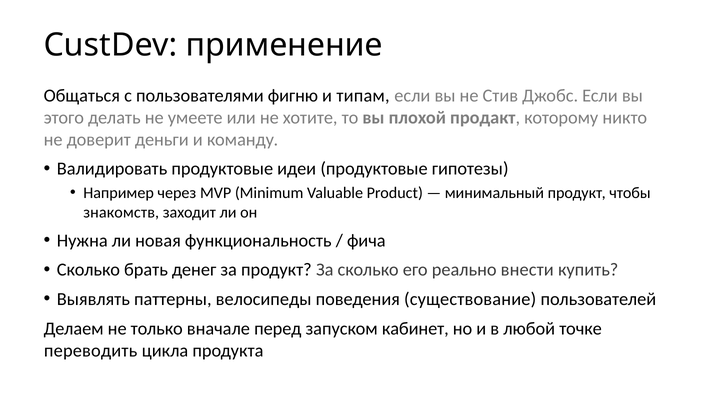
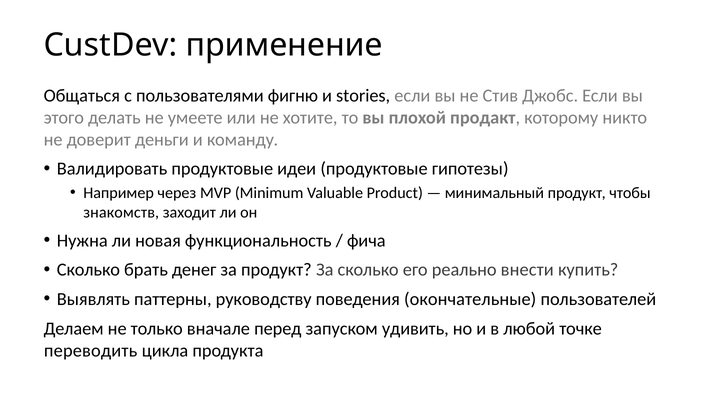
типам: типам -> stories (363, 96)
велосипеды: велосипеды -> руководству (264, 299)
существование: существование -> окончательные (470, 299)
кабинет: кабинет -> удивить (415, 329)
